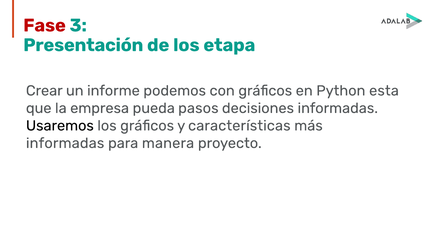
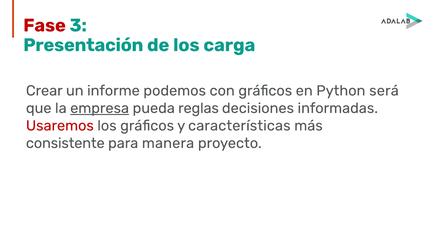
etapa: etapa -> carga (229, 45)
esta: esta -> será (384, 91)
empresa underline: none -> present (100, 108)
pasos: pasos -> reglas (198, 108)
Usaremos colour: black -> red (60, 126)
informadas: informadas -> consistente (65, 143)
